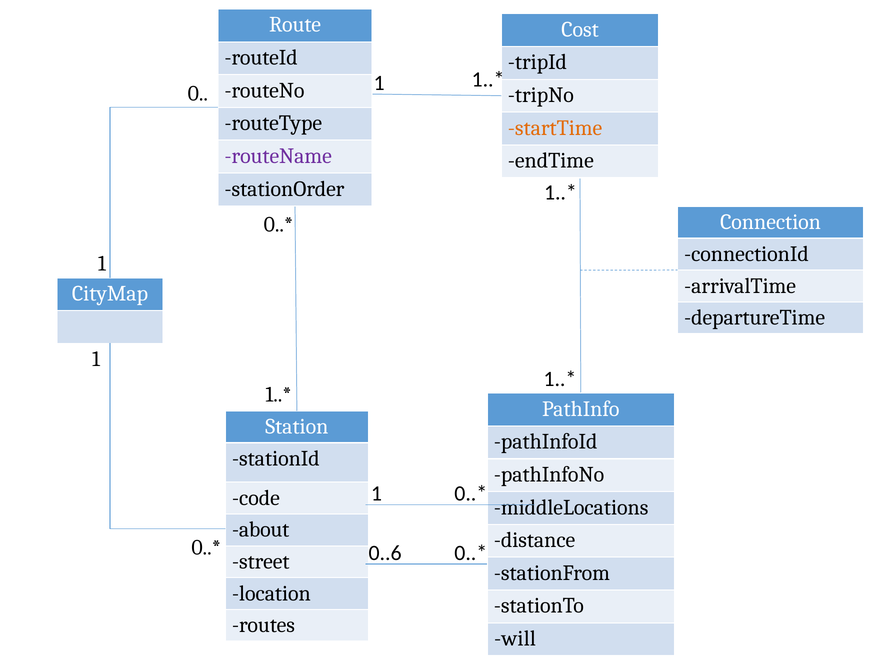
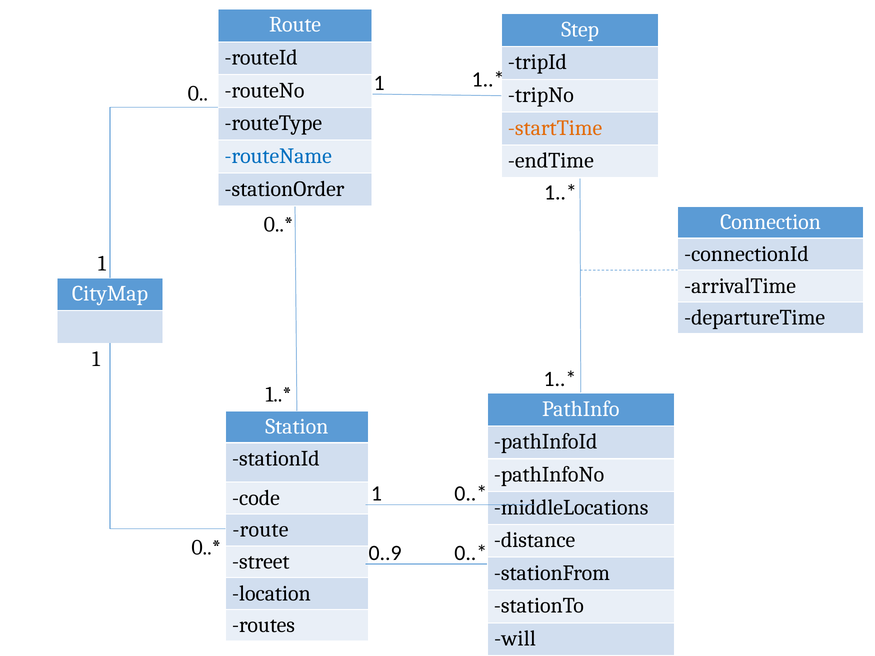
Cost: Cost -> Step (580, 29)
routeName colour: purple -> blue (278, 156)
about: about -> route (260, 530)
0..6: 0..6 -> 0..9 (385, 553)
